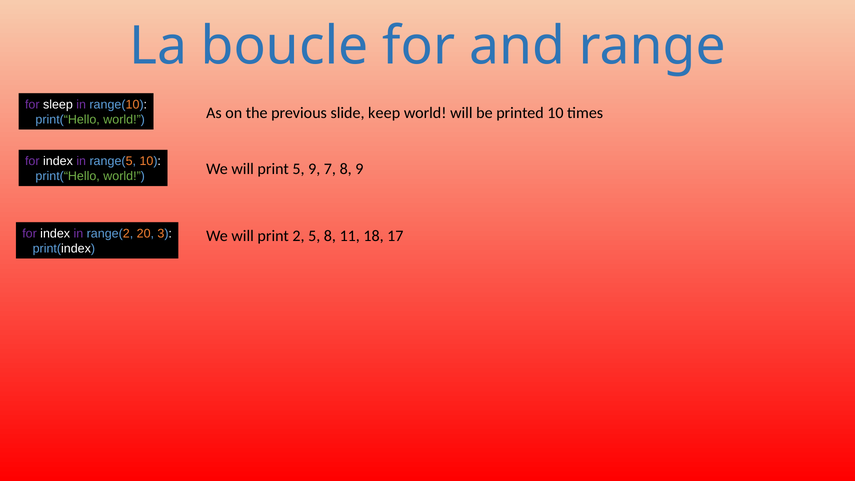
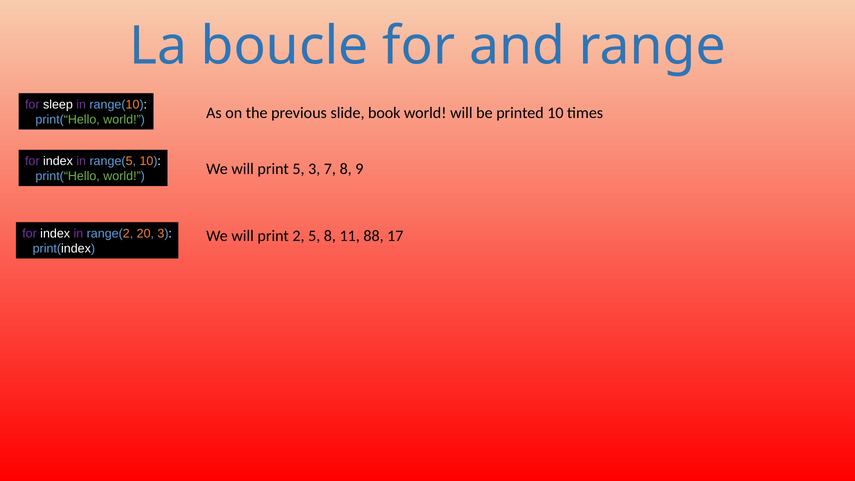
keep: keep -> book (384, 113)
5 9: 9 -> 3 (314, 169)
18: 18 -> 88 (374, 236)
